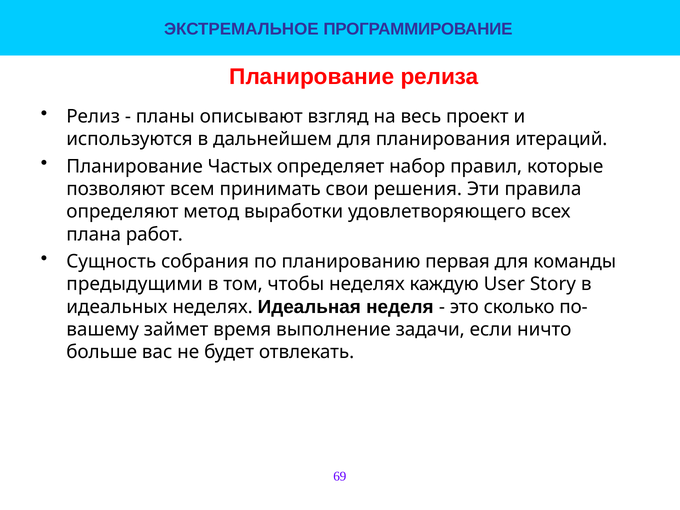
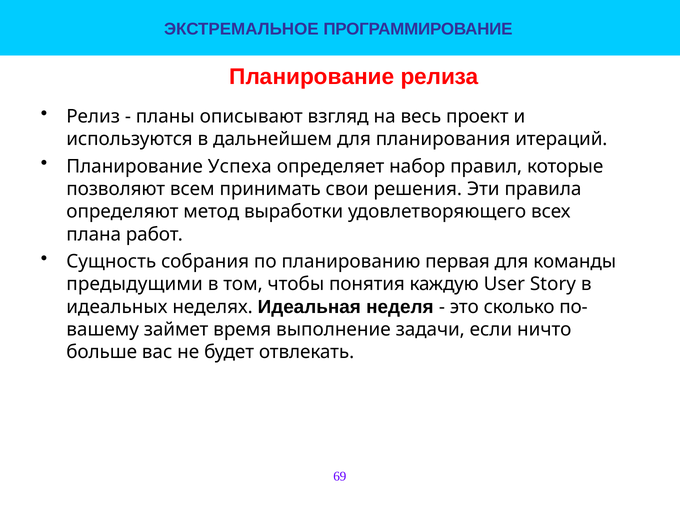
Частых: Частых -> Успеха (240, 166)
чтобы неделях: неделях -> понятия (367, 284)
